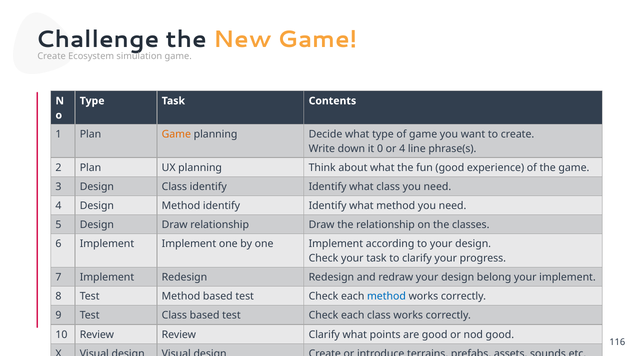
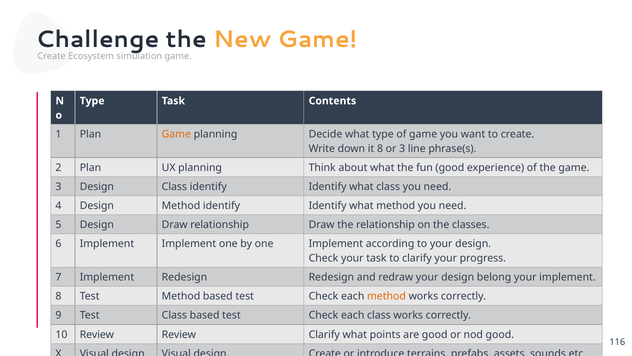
it 0: 0 -> 8 (380, 148)
or 4: 4 -> 3 (402, 148)
method colour: blue -> orange (386, 296)
